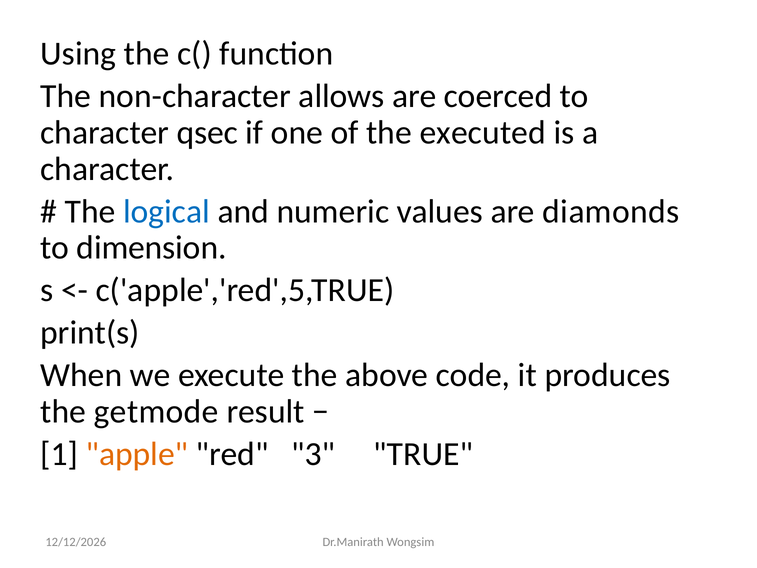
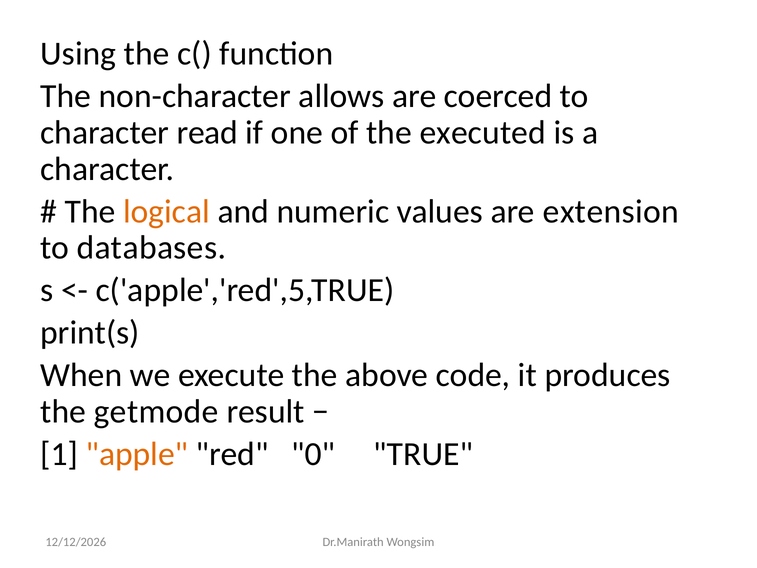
qsec: qsec -> read (207, 133)
logical colour: blue -> orange (166, 211)
diamonds: diamonds -> extension (611, 211)
dimension: dimension -> databases (151, 248)
3: 3 -> 0 (313, 454)
